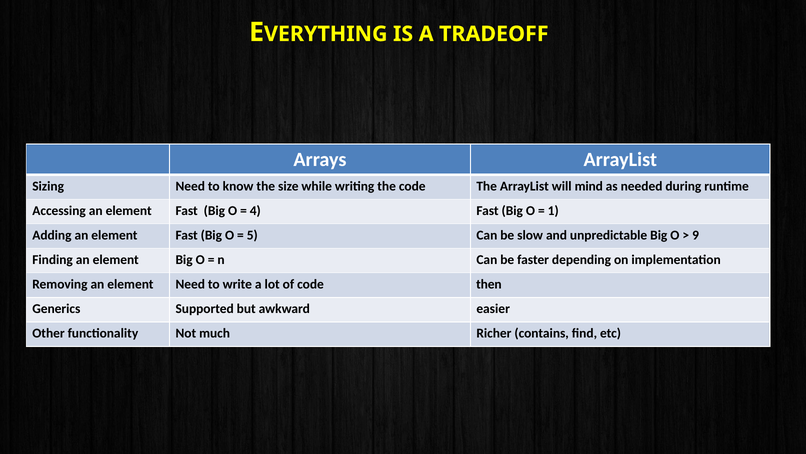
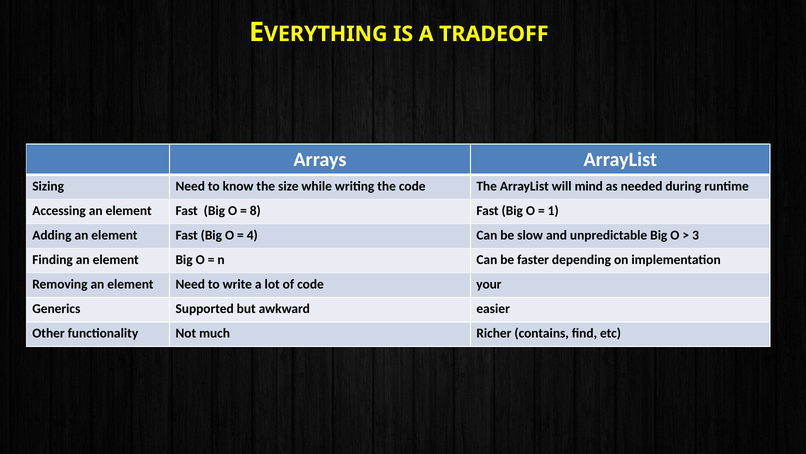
4: 4 -> 8 (255, 210)
5: 5 -> 4 (252, 235)
9: 9 -> 3 (696, 235)
then: then -> your (489, 284)
